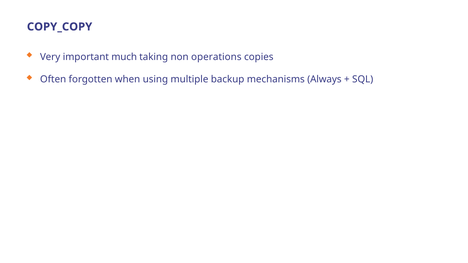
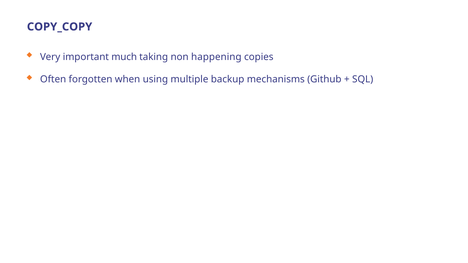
operations: operations -> happening (216, 57)
Always: Always -> Github (324, 79)
